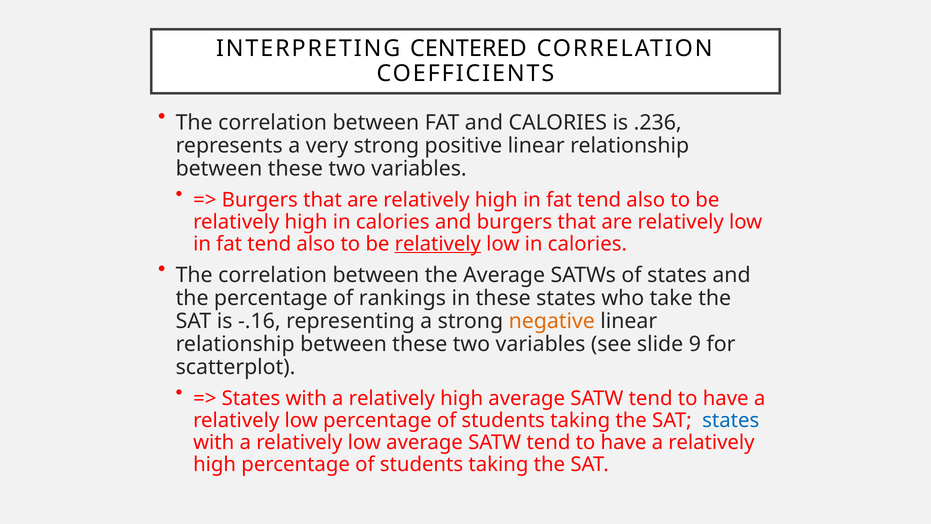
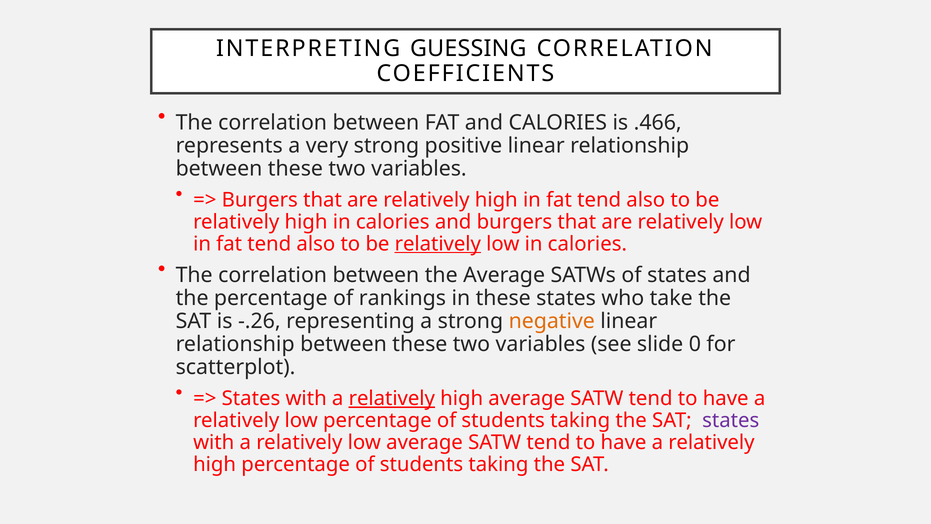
CENTERED: CENTERED -> GUESSING (468, 48)
.236: .236 -> .466 (658, 123)
-.16: -.16 -> -.26 (259, 321)
9: 9 -> 0 (695, 344)
relatively underline: none -> present (392, 398)
states colour: blue -> purple (731, 420)
